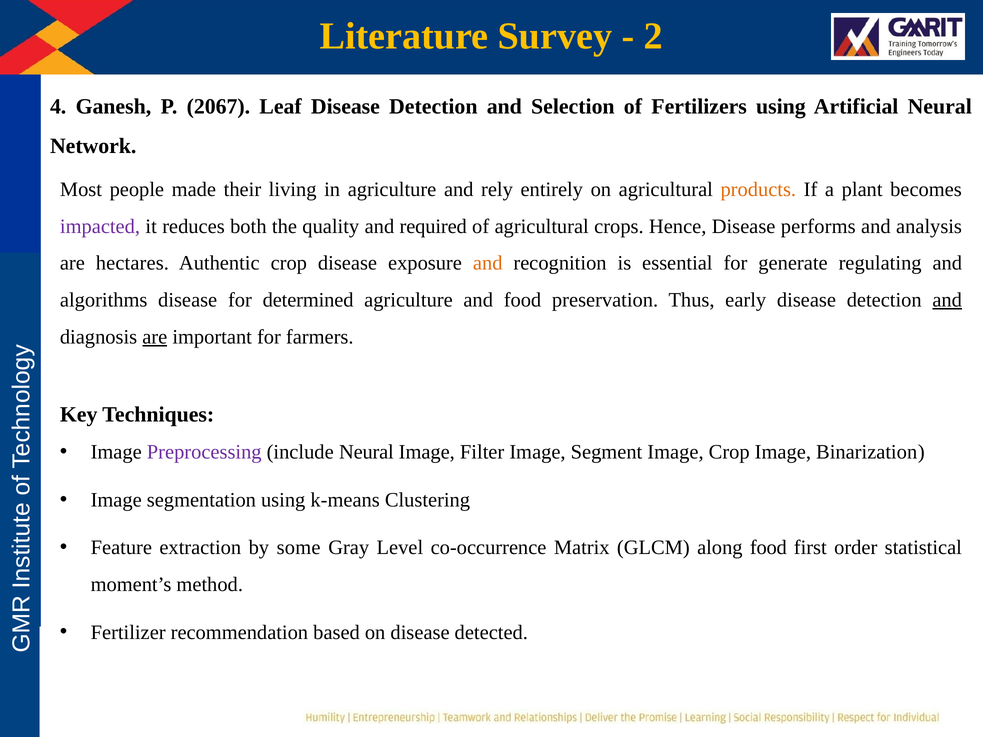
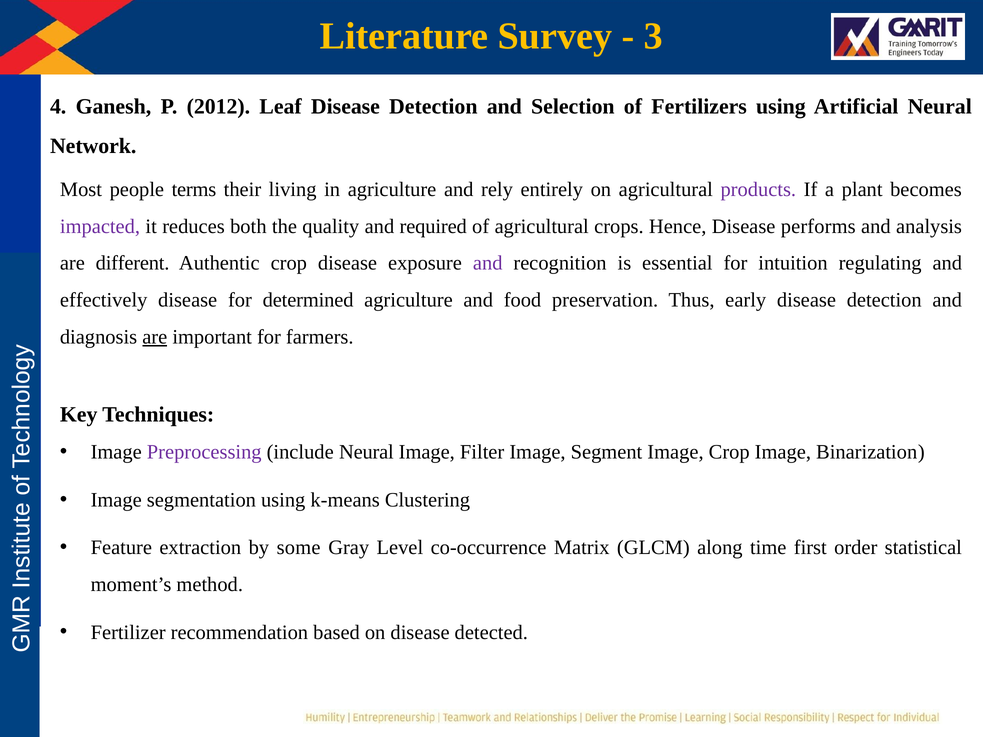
2: 2 -> 3 (654, 36)
2067: 2067 -> 2012 (218, 107)
made: made -> terms (194, 190)
products colour: orange -> purple (758, 190)
hectares: hectares -> different (133, 263)
and colour: orange -> purple (488, 263)
generate: generate -> intuition (793, 263)
algorithms: algorithms -> effectively (104, 300)
and underline: present -> none (947, 300)
along food: food -> time (768, 548)
